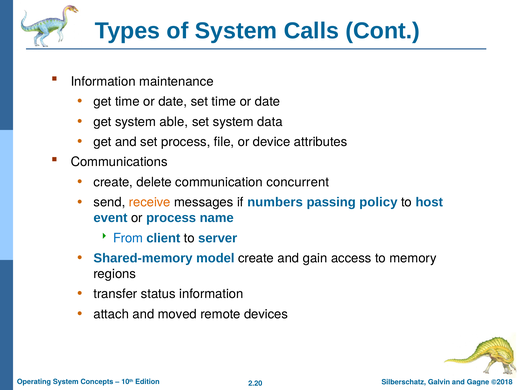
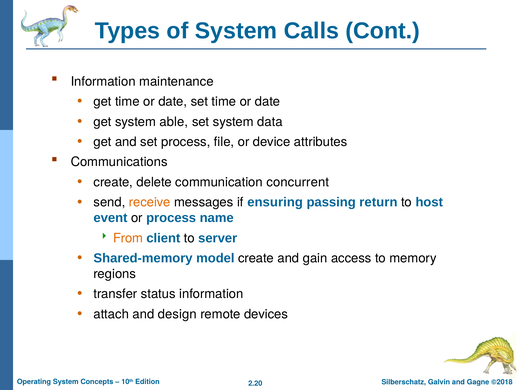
numbers: numbers -> ensuring (275, 203)
policy: policy -> return (378, 203)
From colour: blue -> orange (128, 239)
moved: moved -> design (177, 315)
